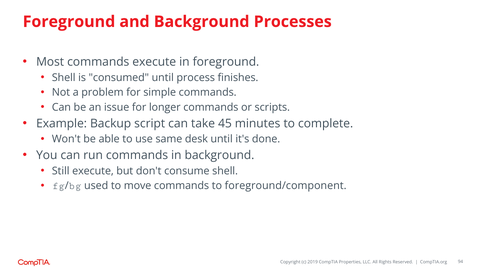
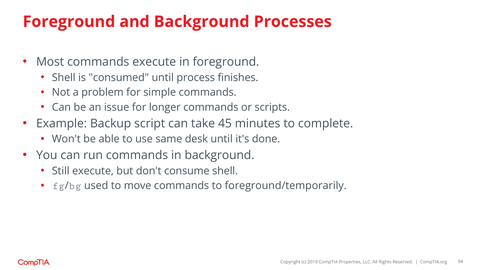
foreground/component: foreground/component -> foreground/temporarily (286, 185)
